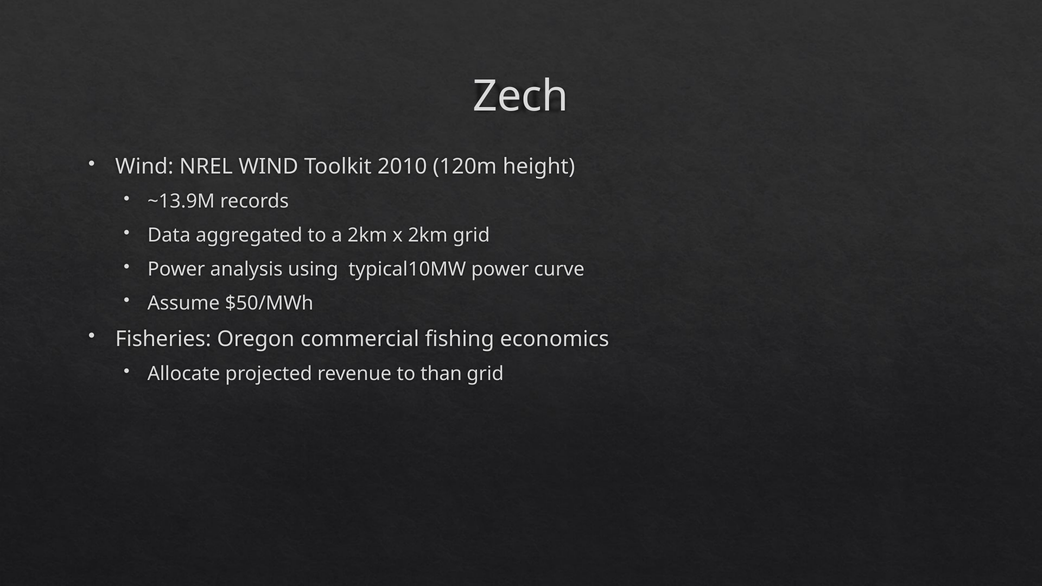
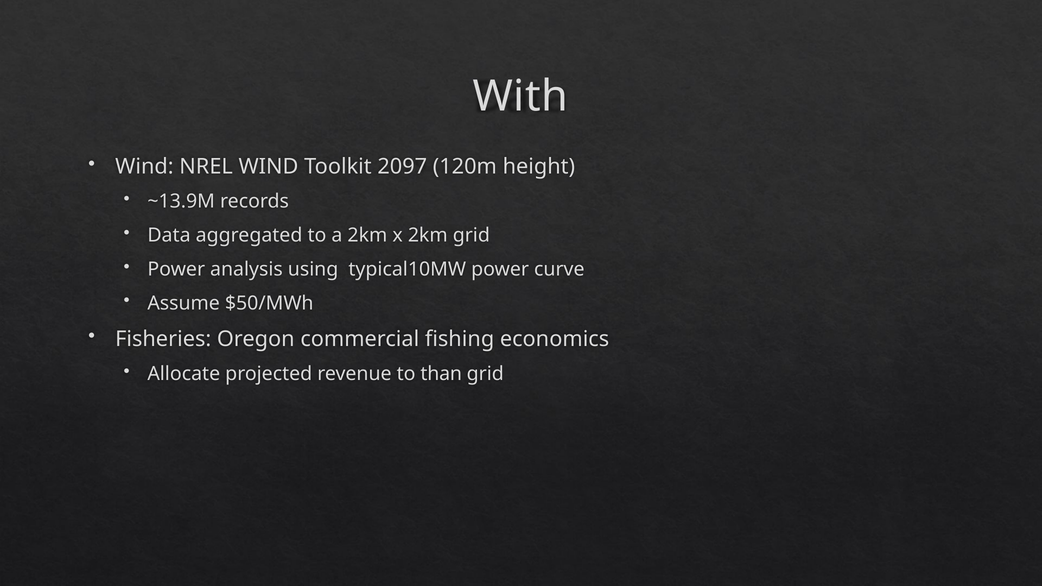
Zech: Zech -> With (520, 97)
2010: 2010 -> 2097 (402, 167)
